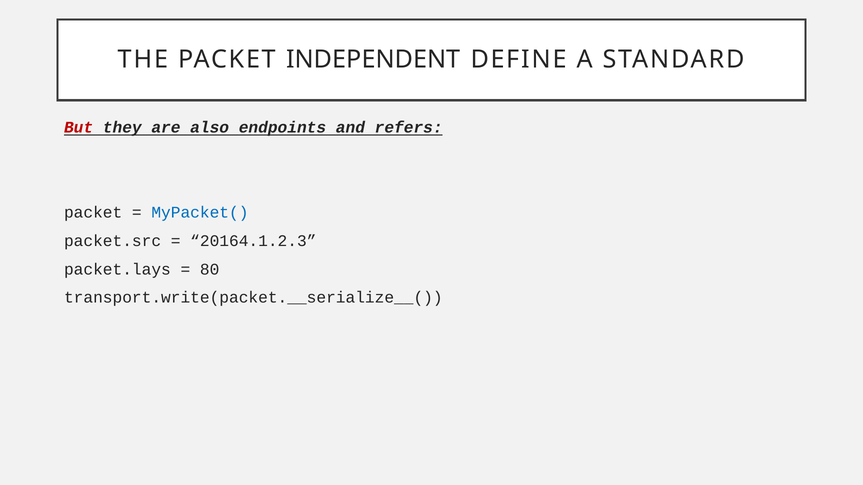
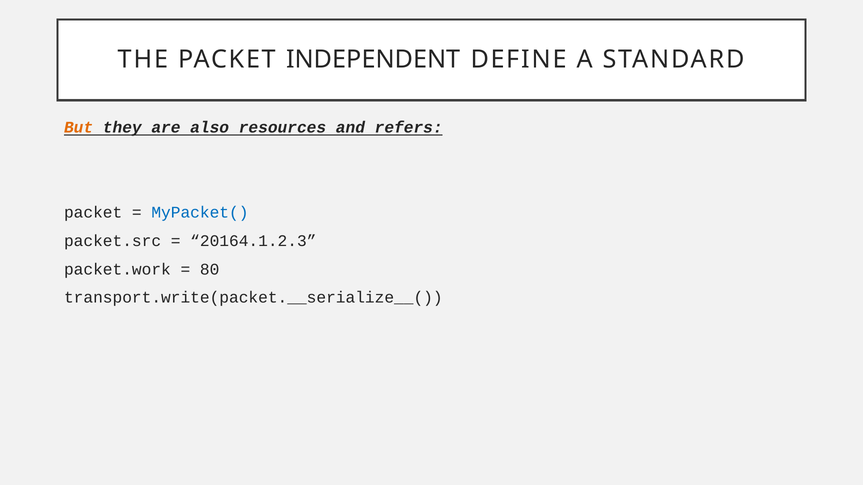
But colour: red -> orange (79, 127)
endpoints: endpoints -> resources (282, 127)
packet.lays: packet.lays -> packet.work (117, 269)
